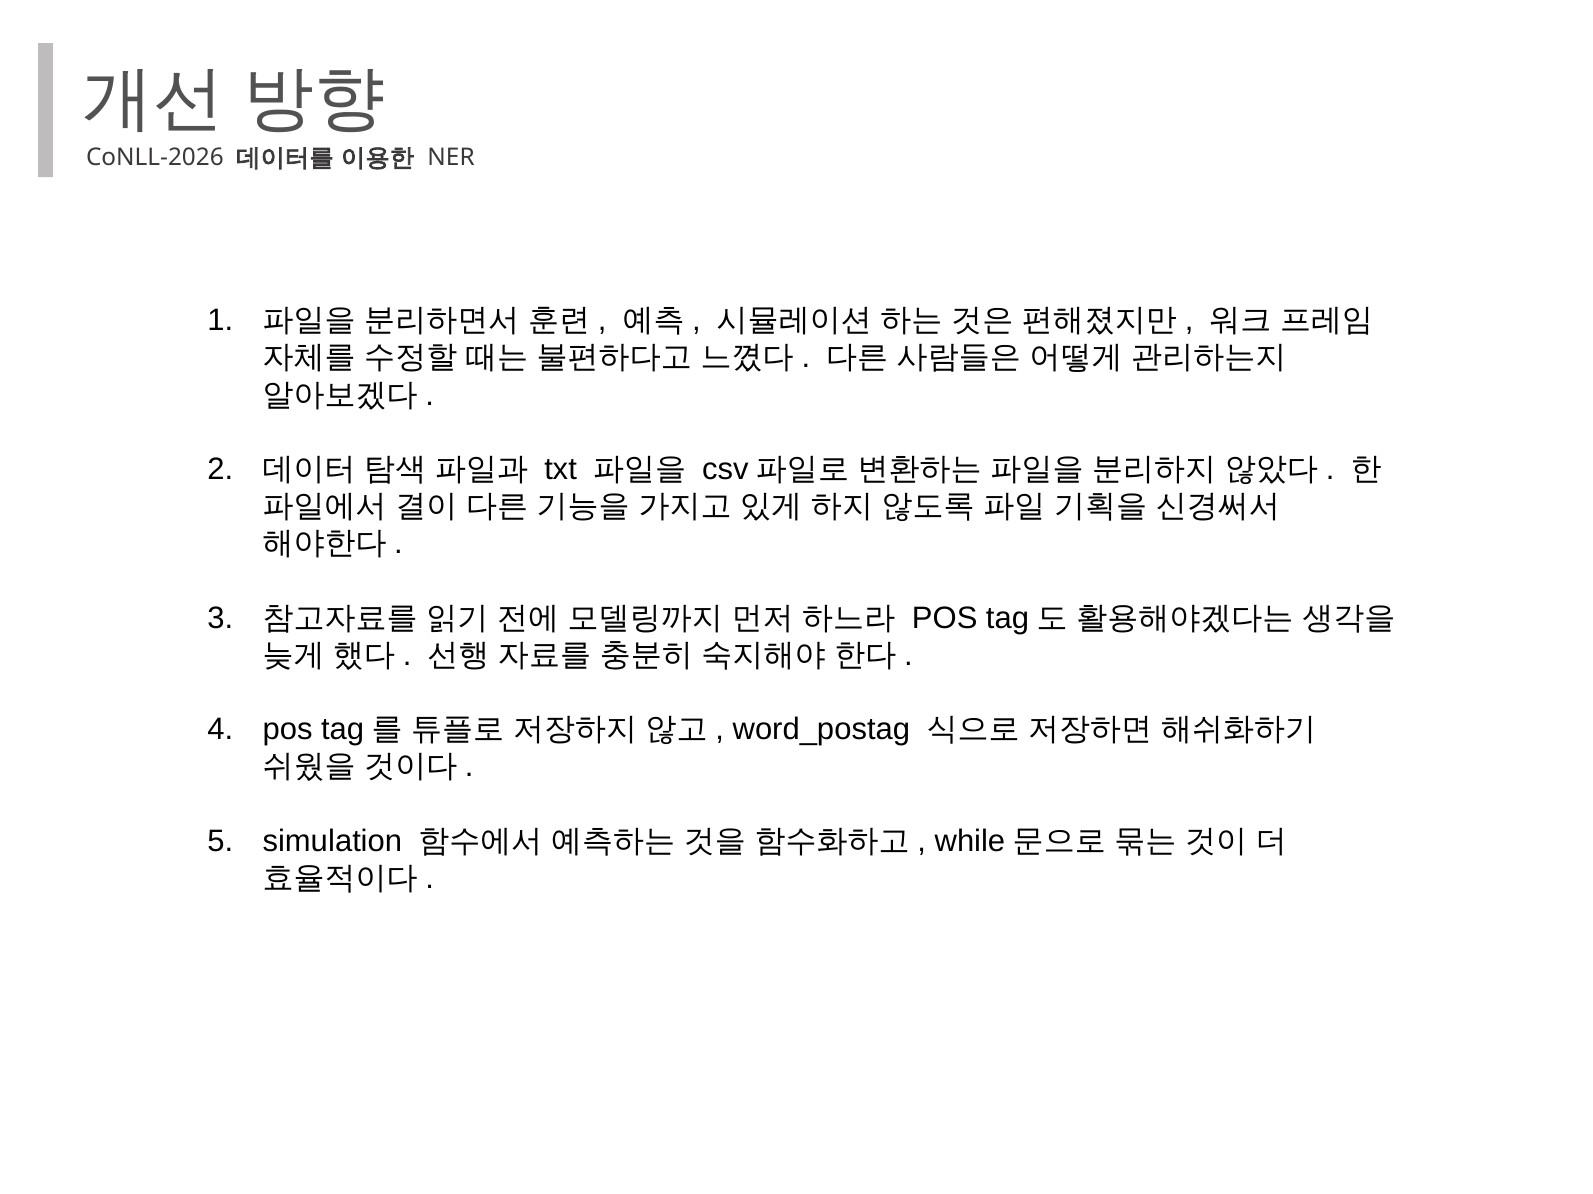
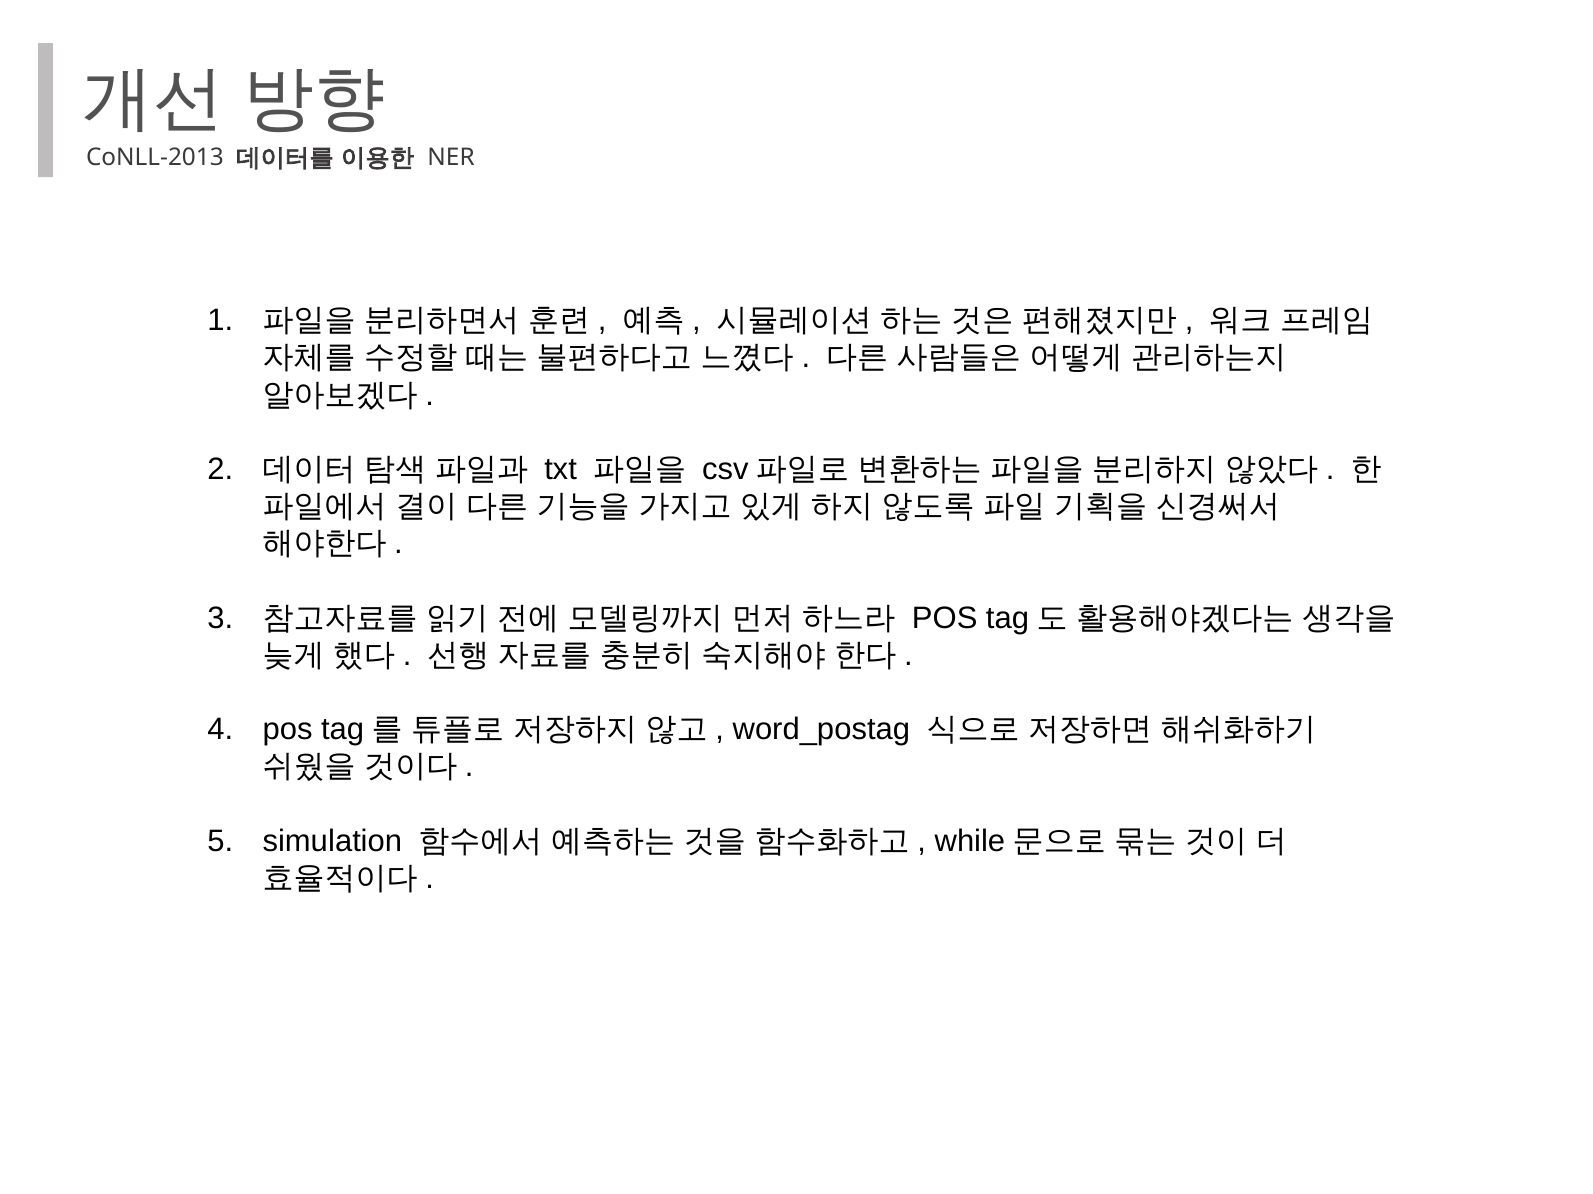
CoNLL-2026: CoNLL-2026 -> CoNLL-2013 (155, 158)
